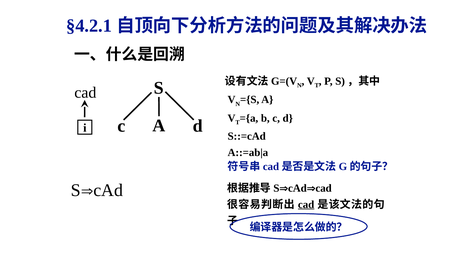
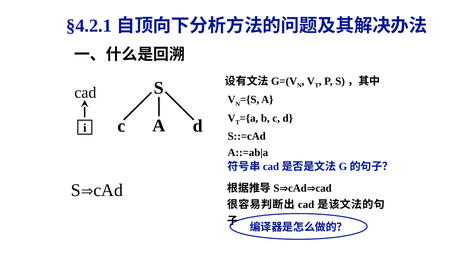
cad underline: present -> none (306, 205)
